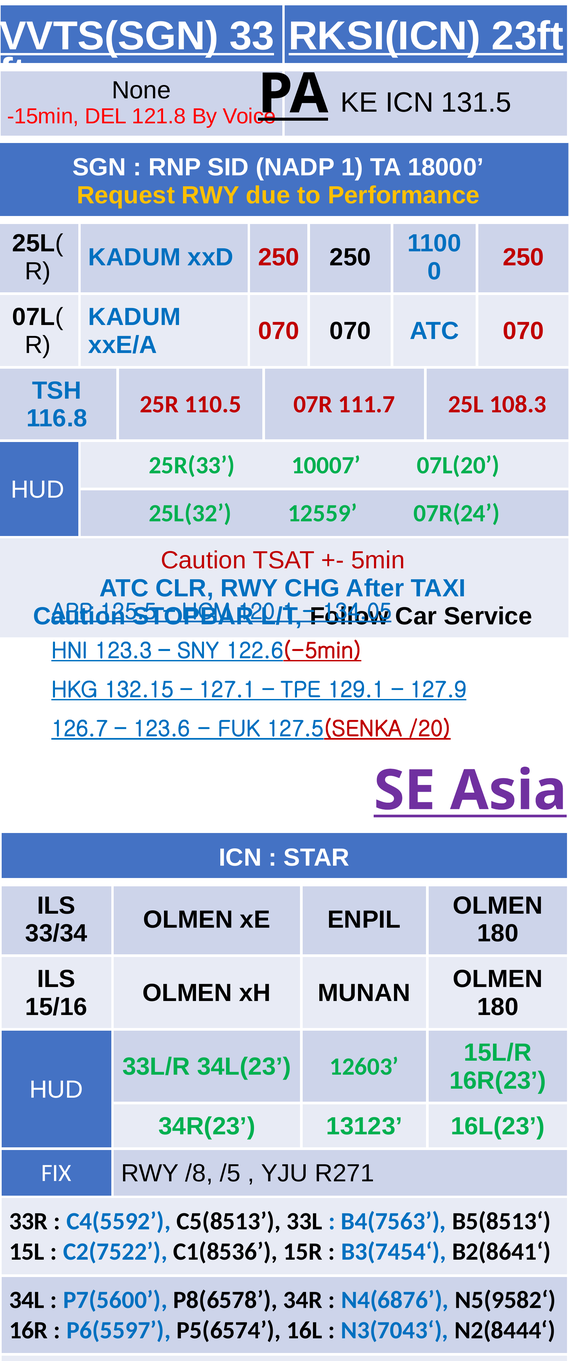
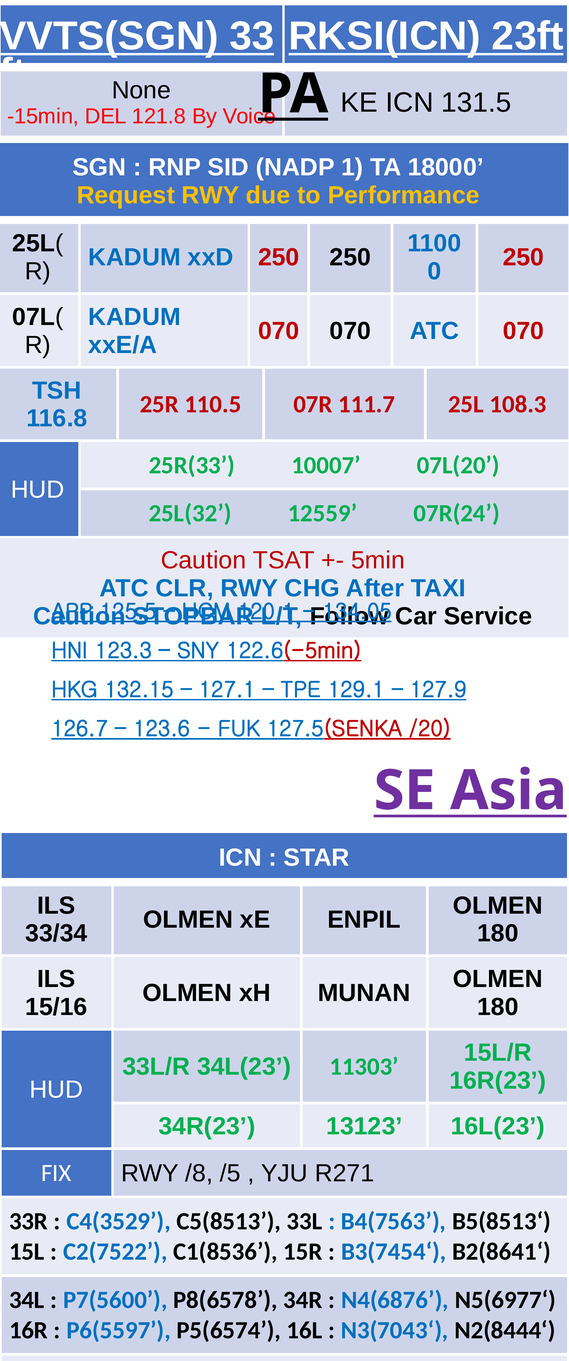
12603: 12603 -> 11303 (364, 1067)
C4(5592: C4(5592 -> C4(3529 (119, 1222)
N5(9582‘: N5(9582‘ -> N5(6977‘ (505, 1300)
